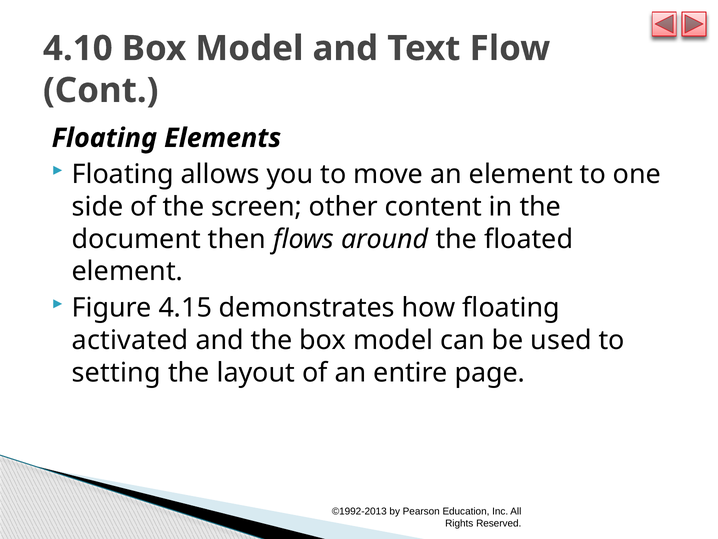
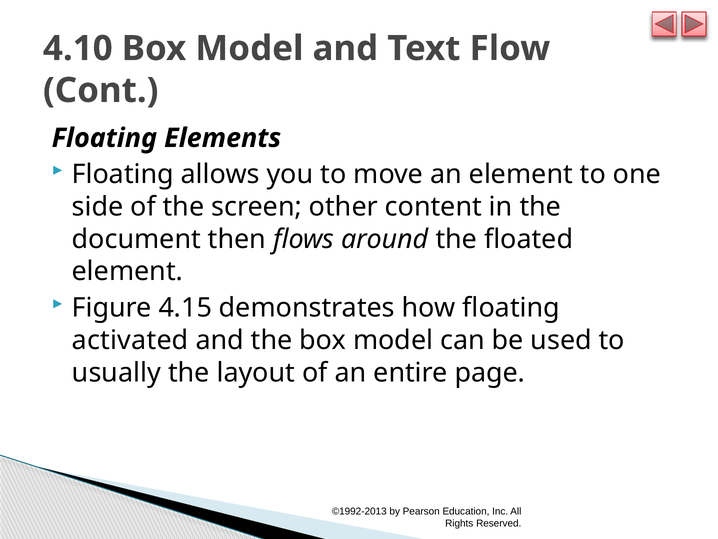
setting: setting -> usually (116, 372)
